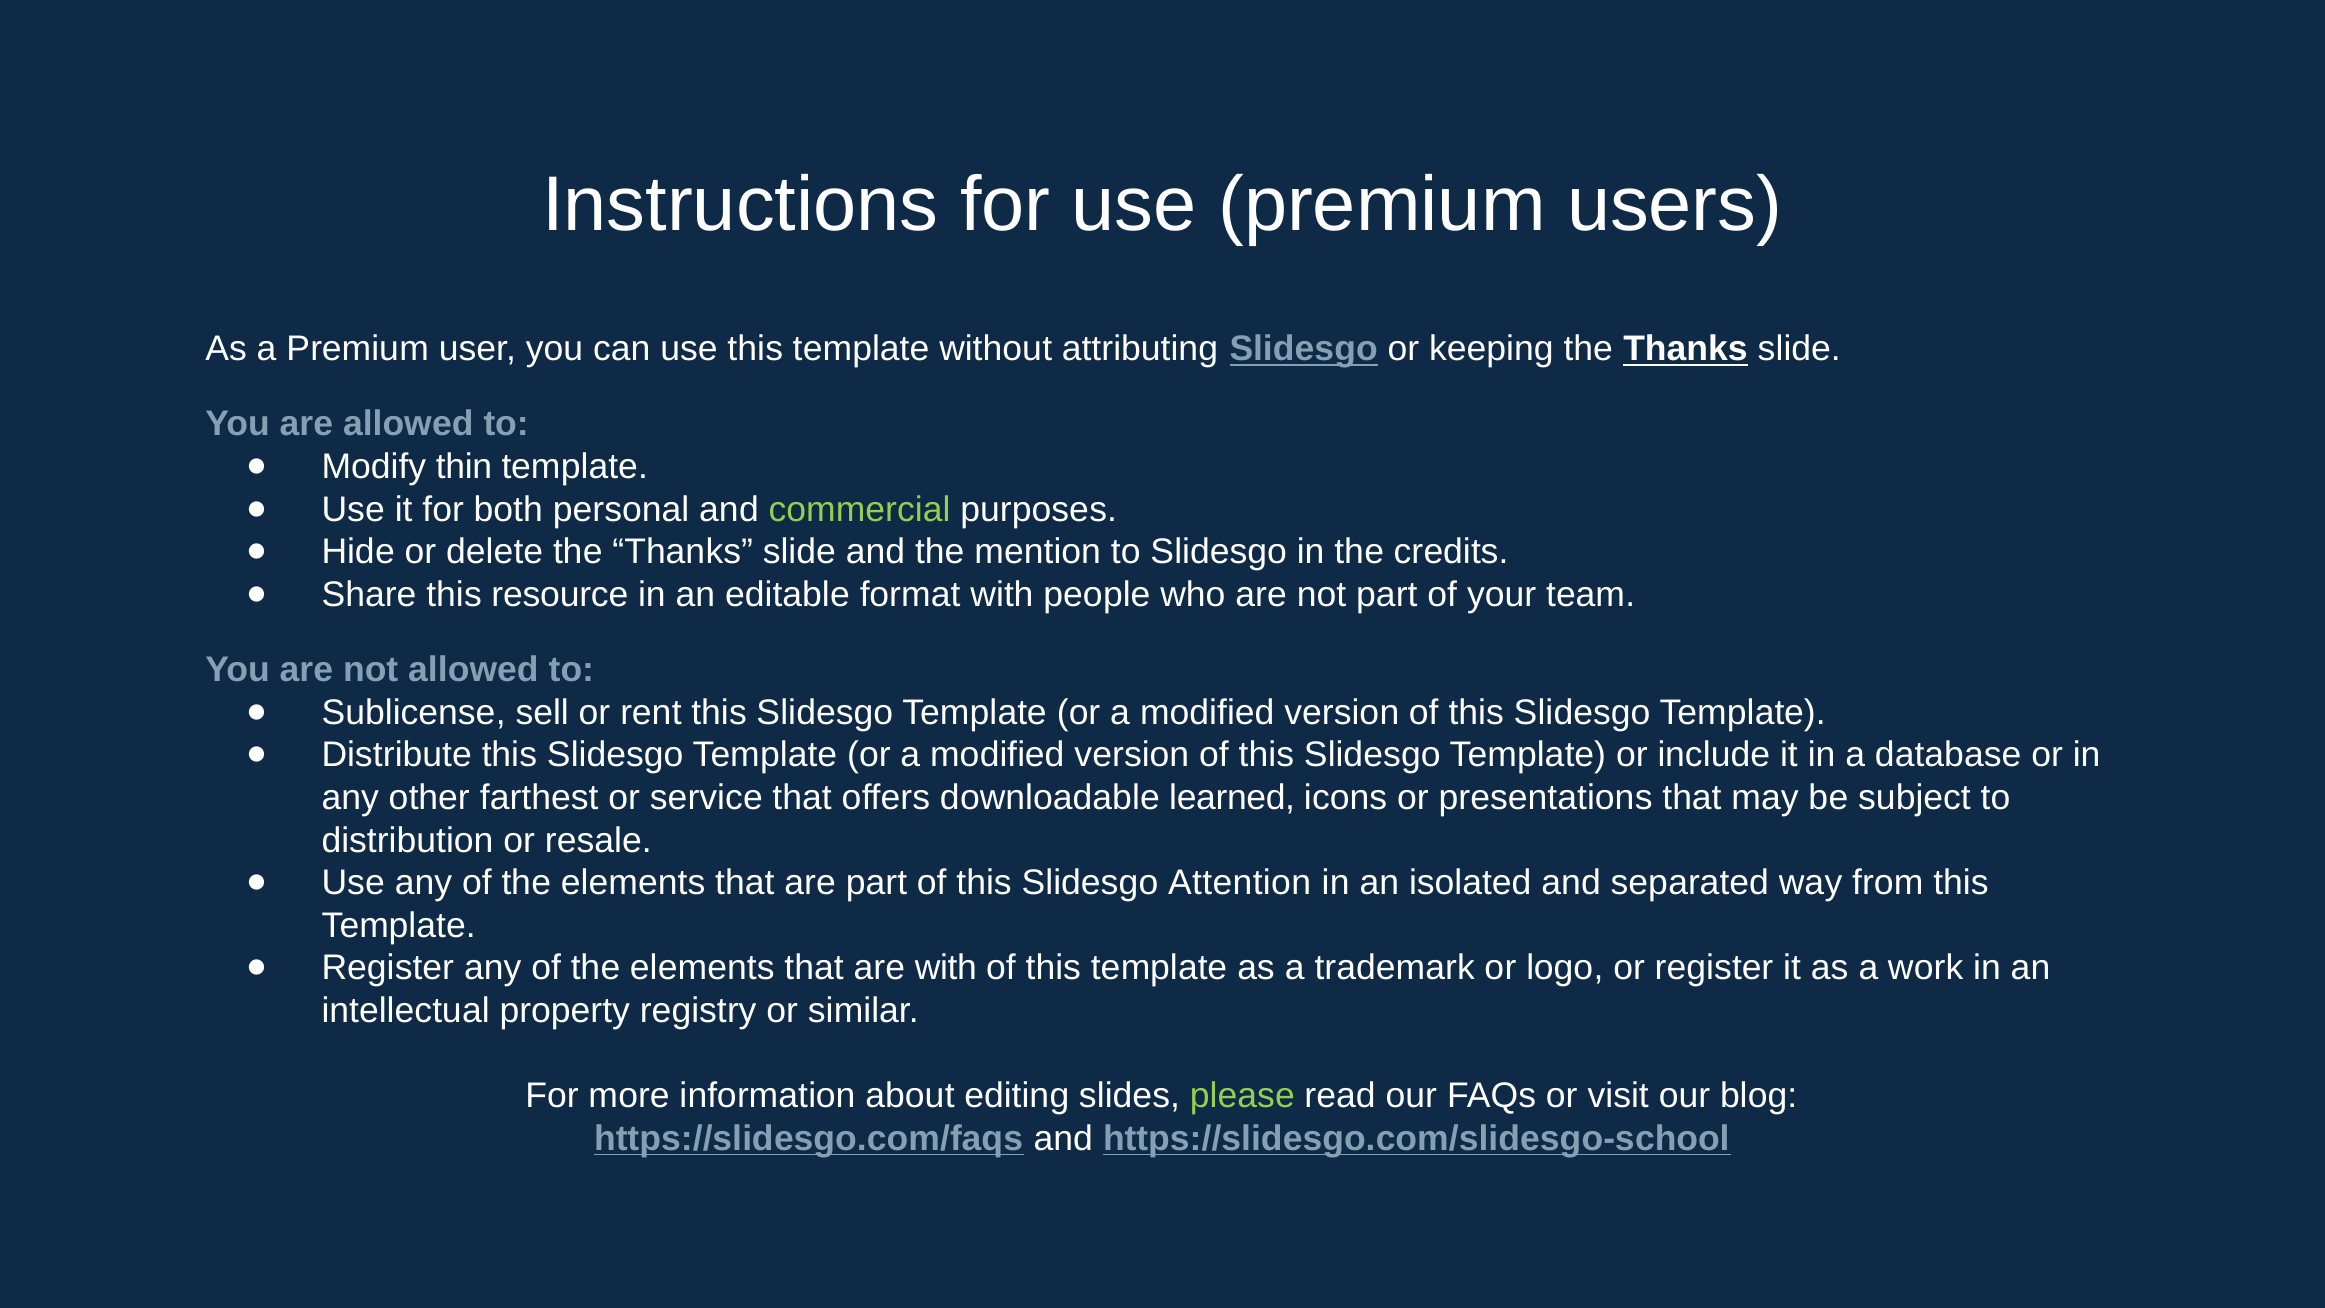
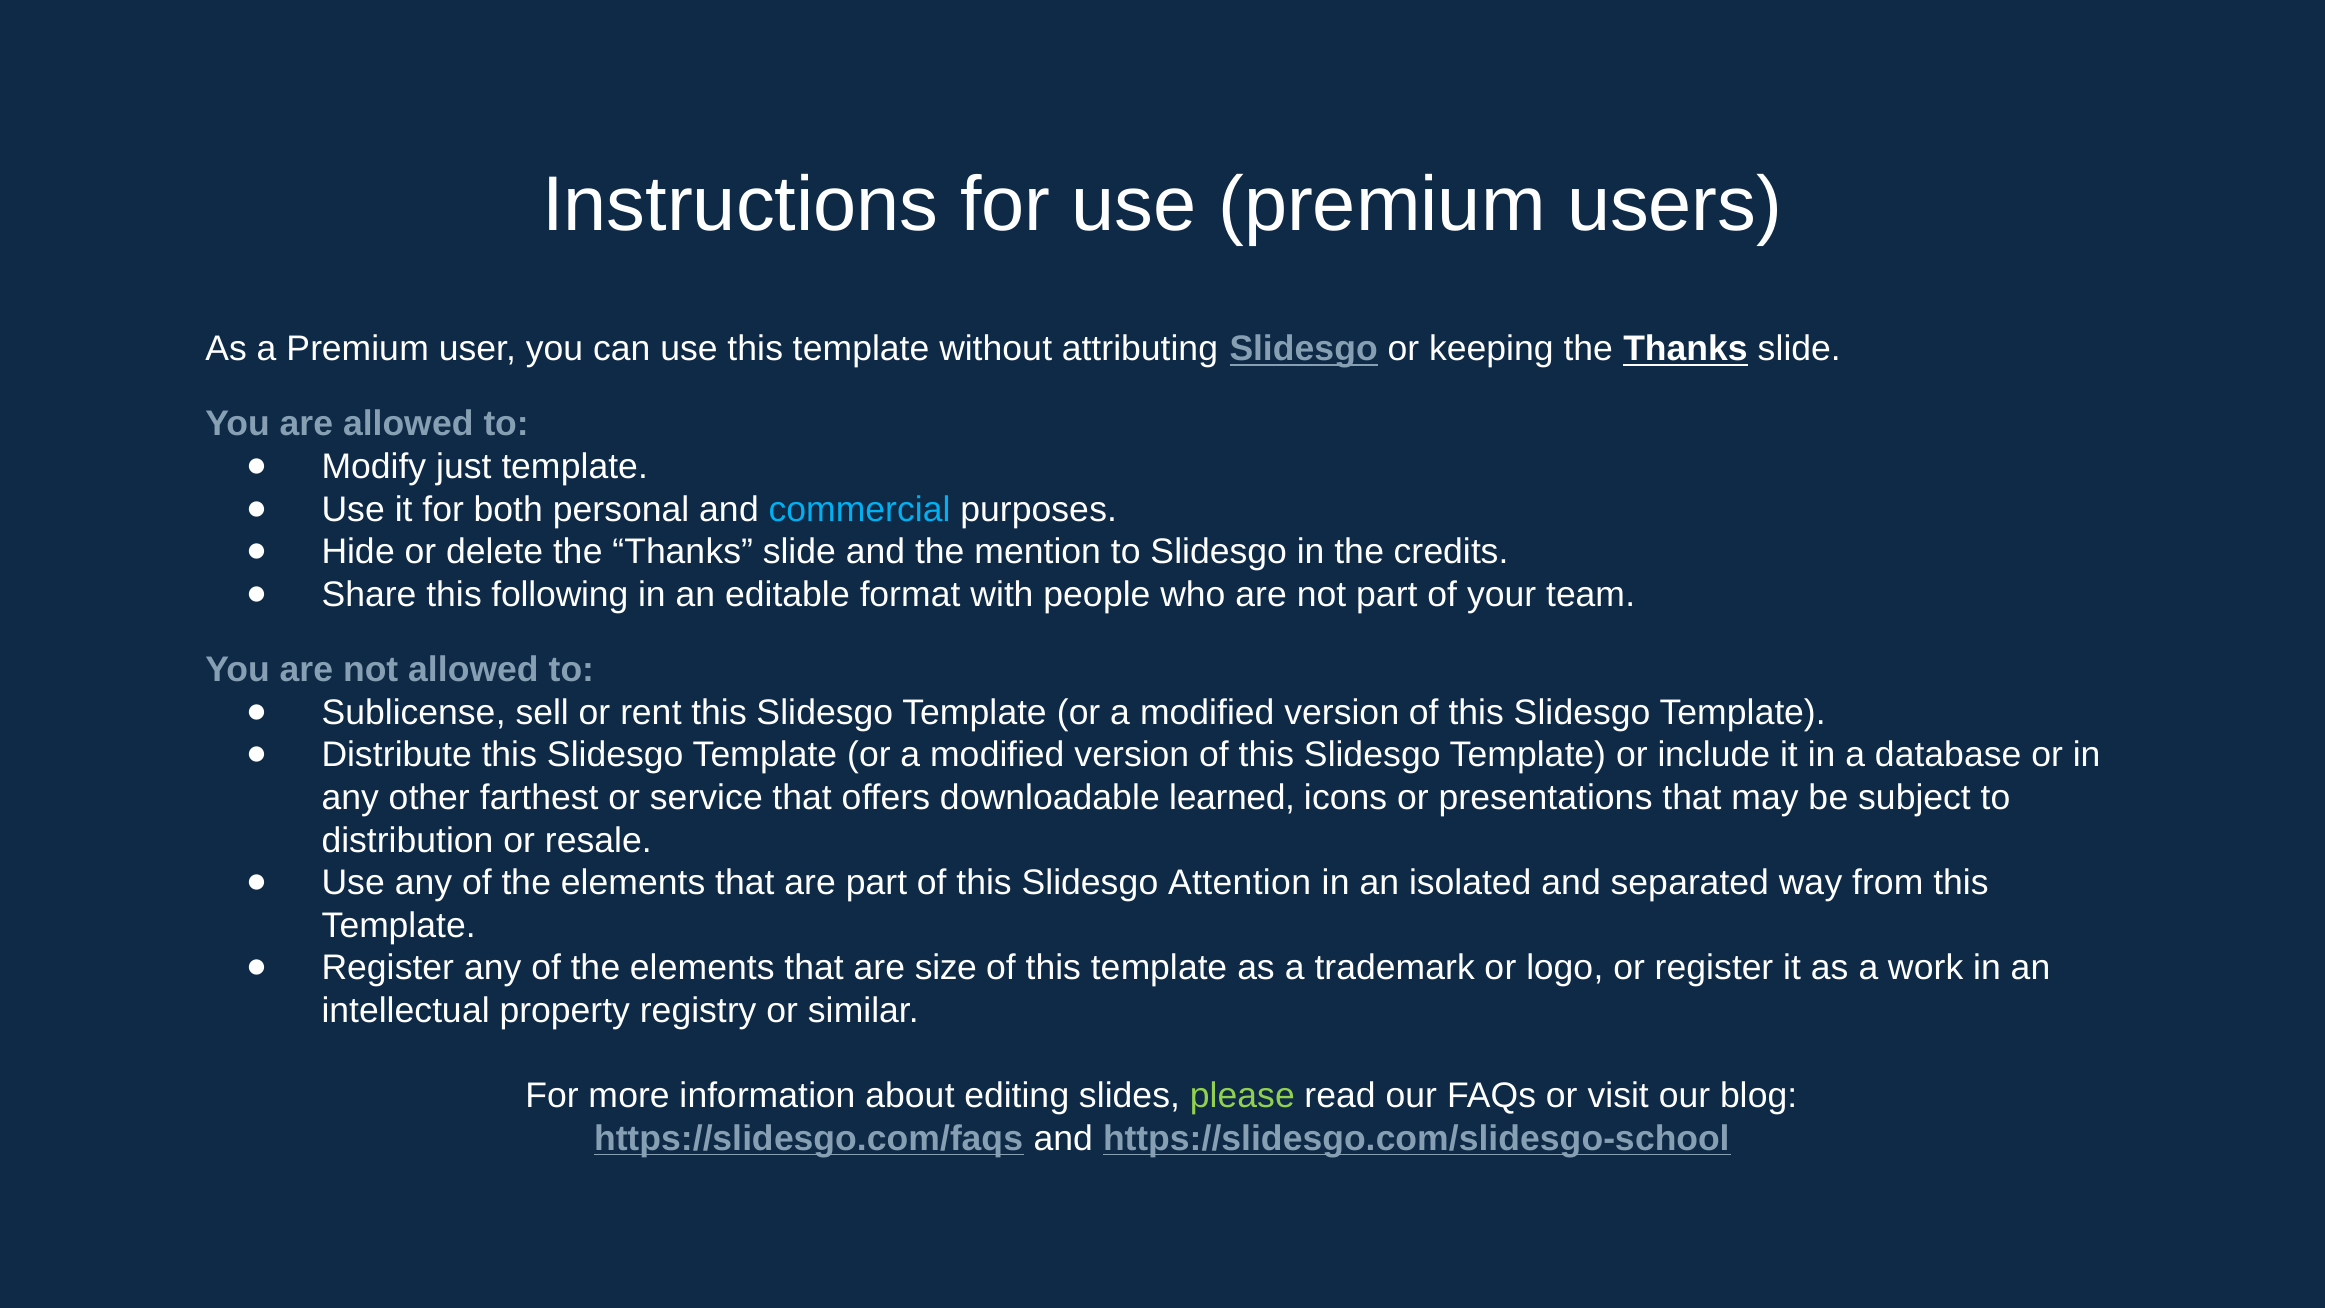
thin: thin -> just (464, 467)
commercial colour: light green -> light blue (860, 509)
resource: resource -> following (560, 595)
are with: with -> size (946, 968)
